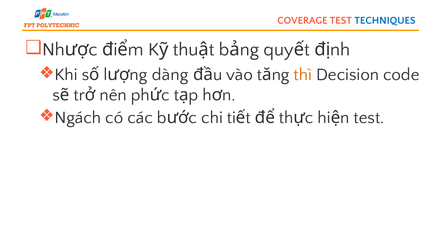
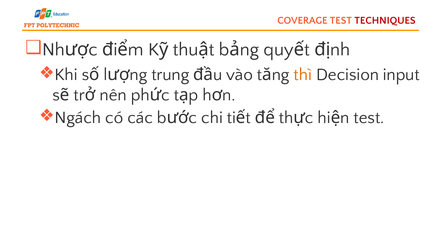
TECHNIQUES colour: blue -> red (385, 20)
dàng: dàng -> trung (170, 75)
code: code -> input (401, 75)
